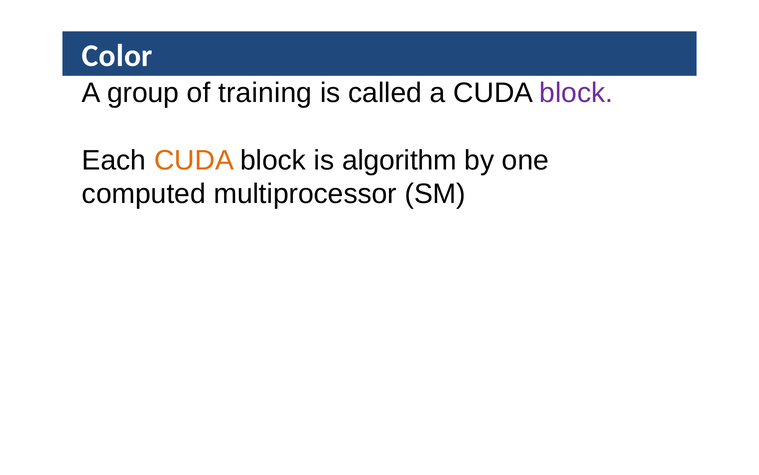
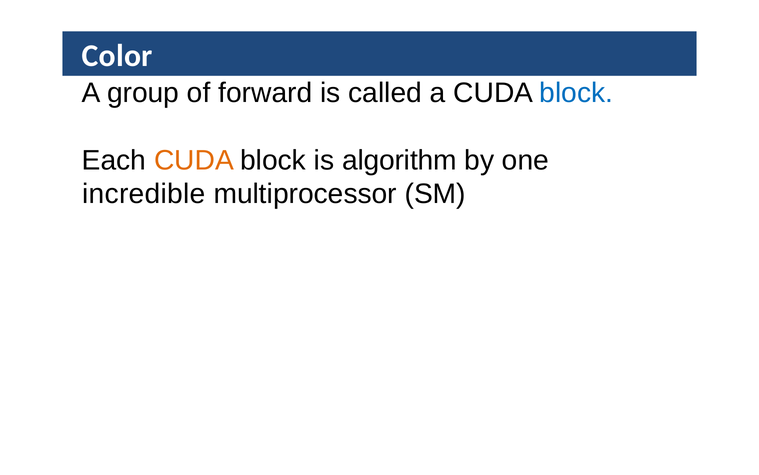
training: training -> forward (265, 93)
block colour: purple -> blue (576, 93)
computed: computed -> incredible (144, 194)
